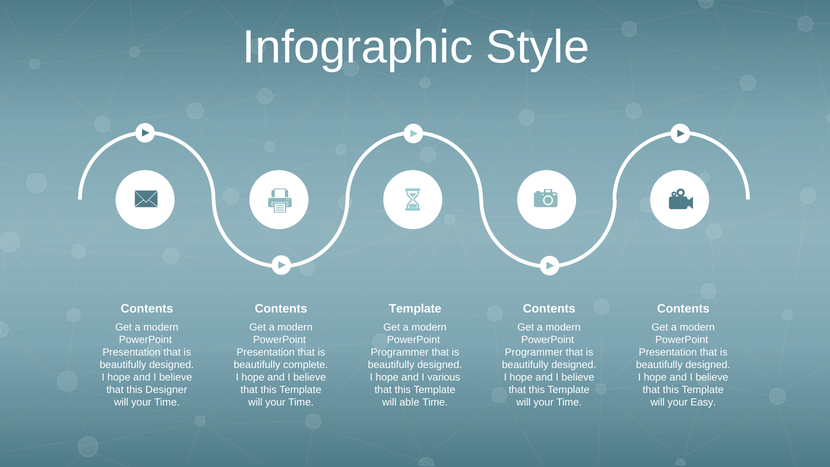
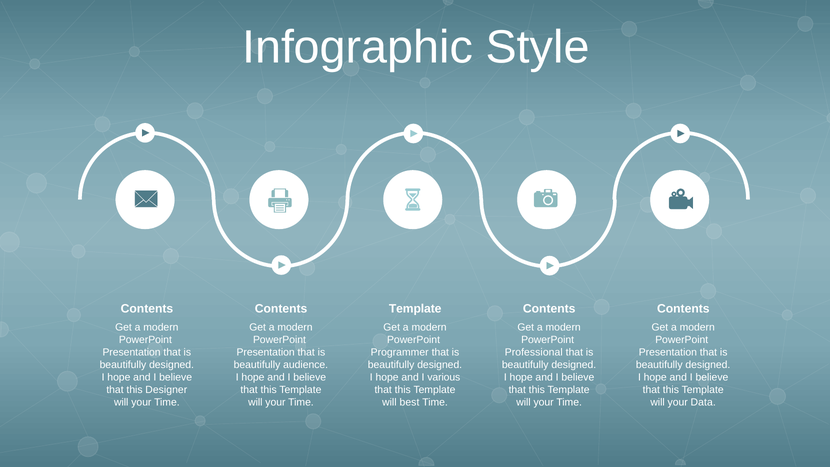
Programmer: Programmer -> Professional (534, 352)
complete: complete -> audience (306, 365)
able: able -> best (409, 402)
Easy: Easy -> Data (703, 402)
